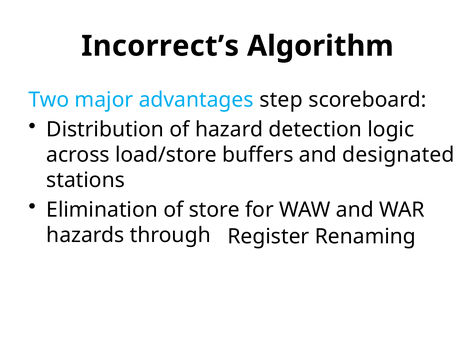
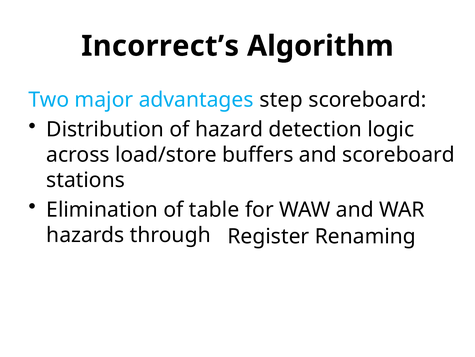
and designated: designated -> scoreboard (399, 155)
store: store -> table (214, 209)
